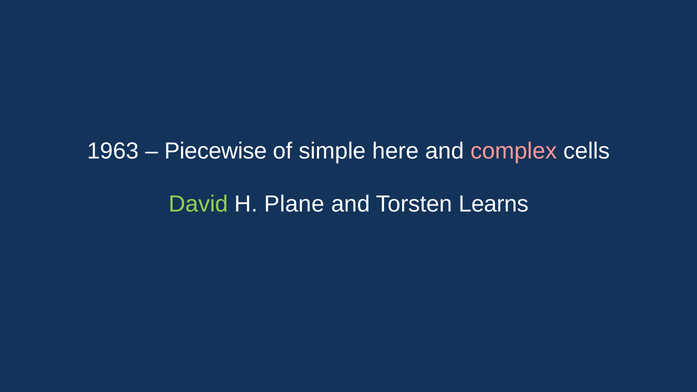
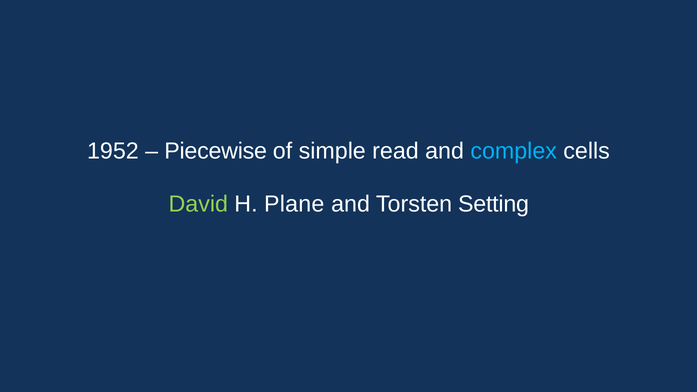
1963: 1963 -> 1952 (113, 151)
here: here -> read (395, 151)
complex colour: pink -> light blue (514, 151)
Learns: Learns -> Setting (494, 204)
